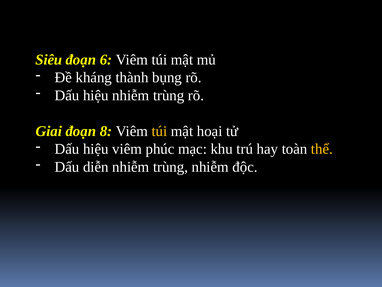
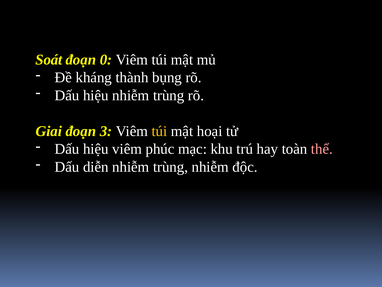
Siêu: Siêu -> Soát (49, 60)
6: 6 -> 0 (106, 60)
8: 8 -> 3 (106, 131)
thể colour: yellow -> pink (322, 149)
